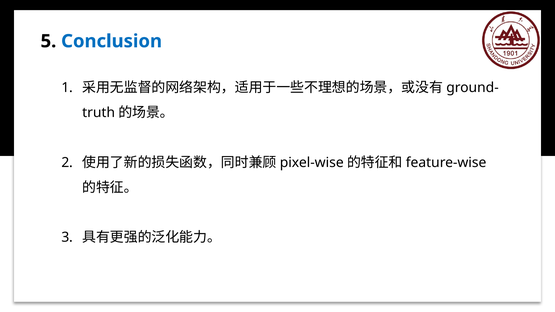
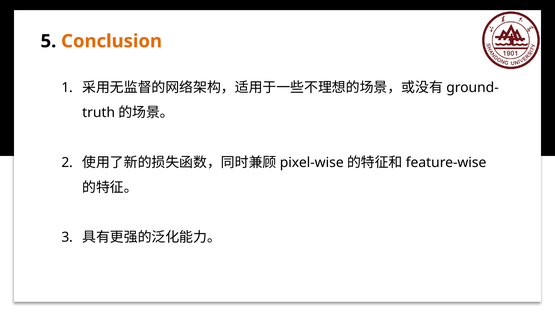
Conclusion colour: blue -> orange (112, 41)
